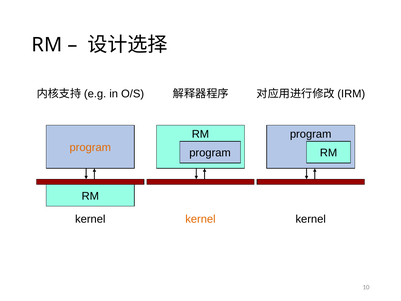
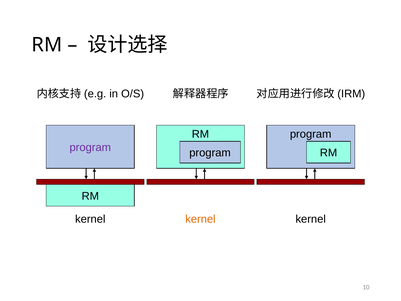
program colour: orange -> purple (90, 147)
